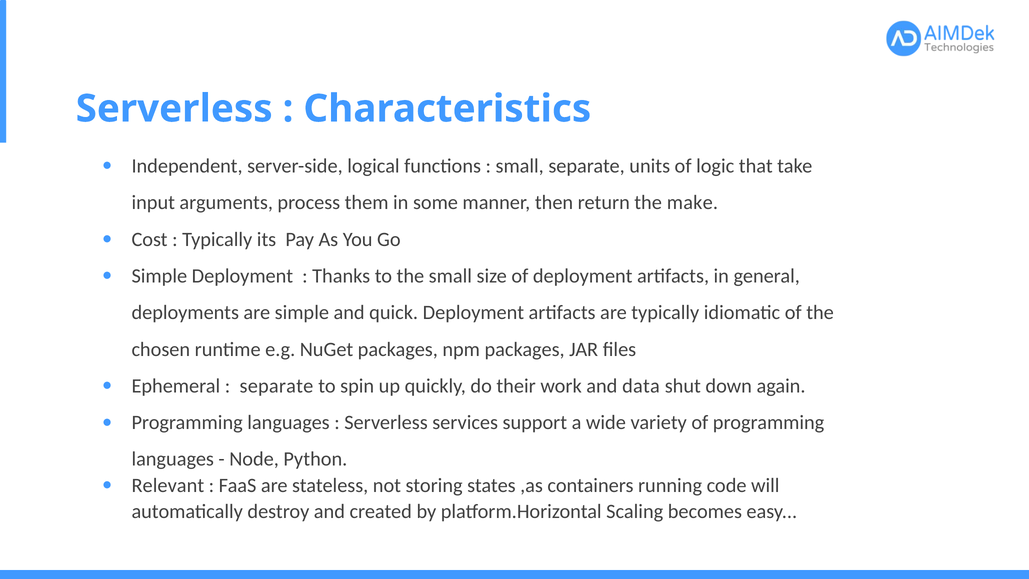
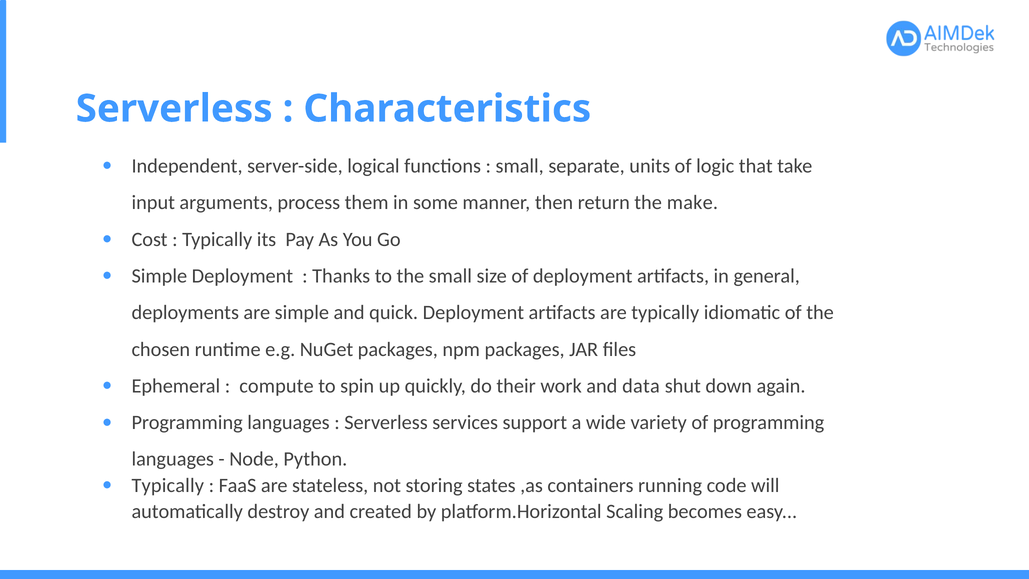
separate: separate -> compute (277, 386)
Relevant: Relevant -> Typically (168, 485)
